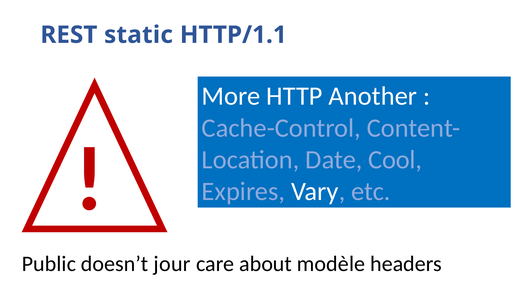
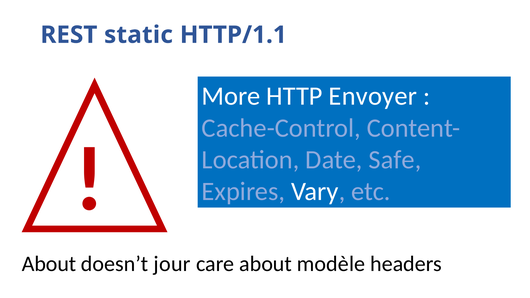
Another: Another -> Envoyer (373, 96)
Cool: Cool -> Safe (395, 160)
Public: Public -> About (49, 264)
